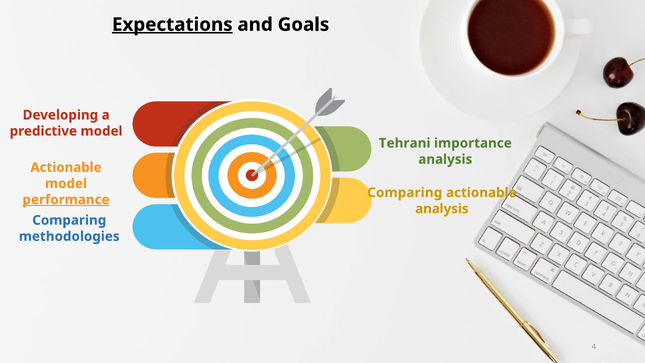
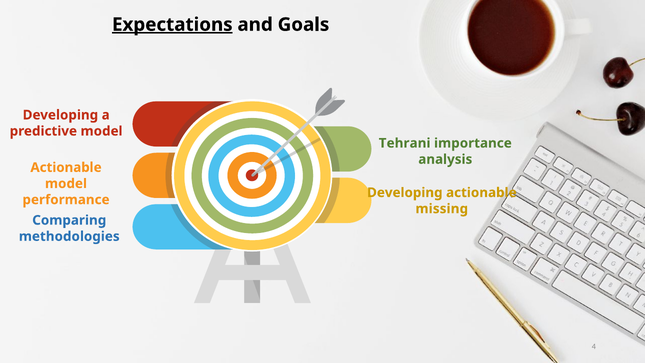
Comparing: Comparing -> Developing (405, 193)
performance underline: present -> none (66, 200)
analysis: analysis -> missing (442, 209)
